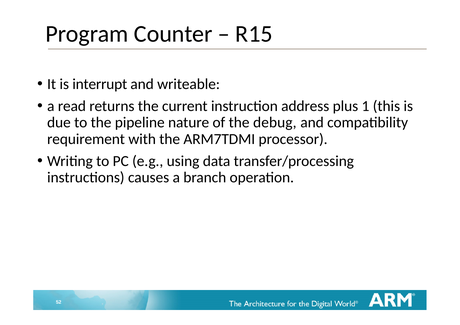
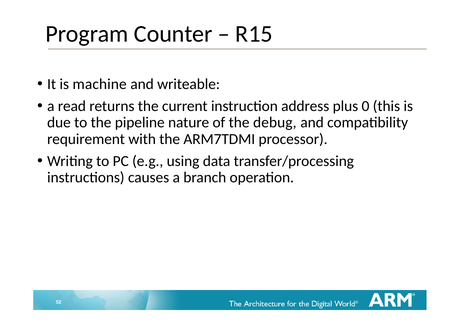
interrupt: interrupt -> machine (100, 84)
1: 1 -> 0 (366, 106)
